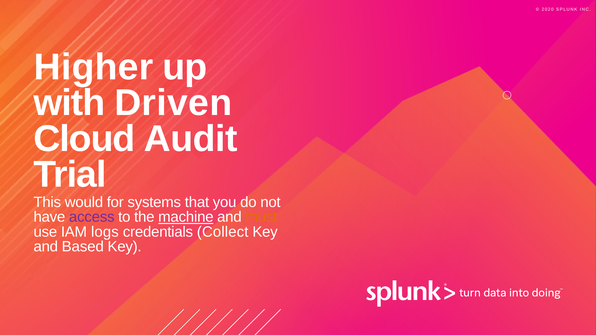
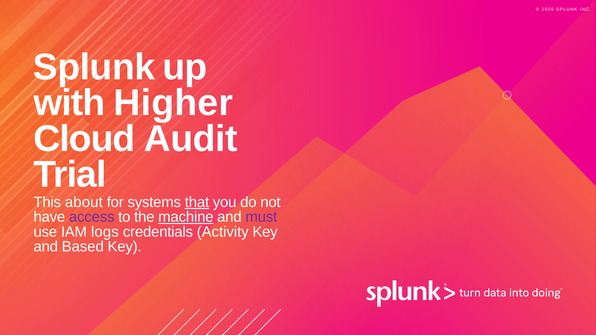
Higher: Higher -> Splunk (94, 67)
Driven: Driven -> Higher (173, 103)
would: would -> about (84, 202)
that underline: none -> present (197, 202)
must colour: orange -> purple (261, 217)
Collect: Collect -> Activity (223, 232)
